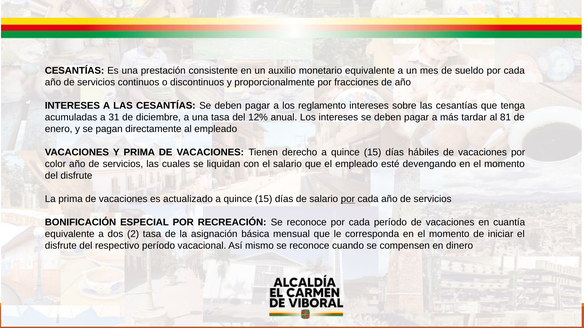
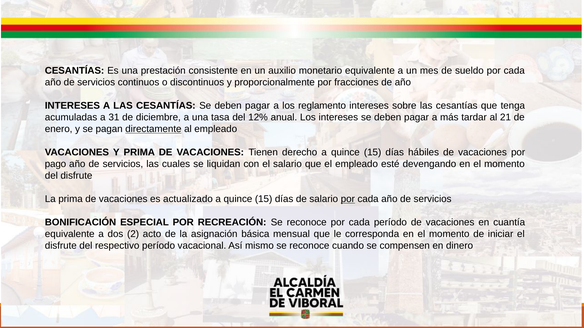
81: 81 -> 21 (505, 117)
directamente underline: none -> present (153, 129)
color: color -> pago (55, 164)
2 tasa: tasa -> acto (152, 234)
